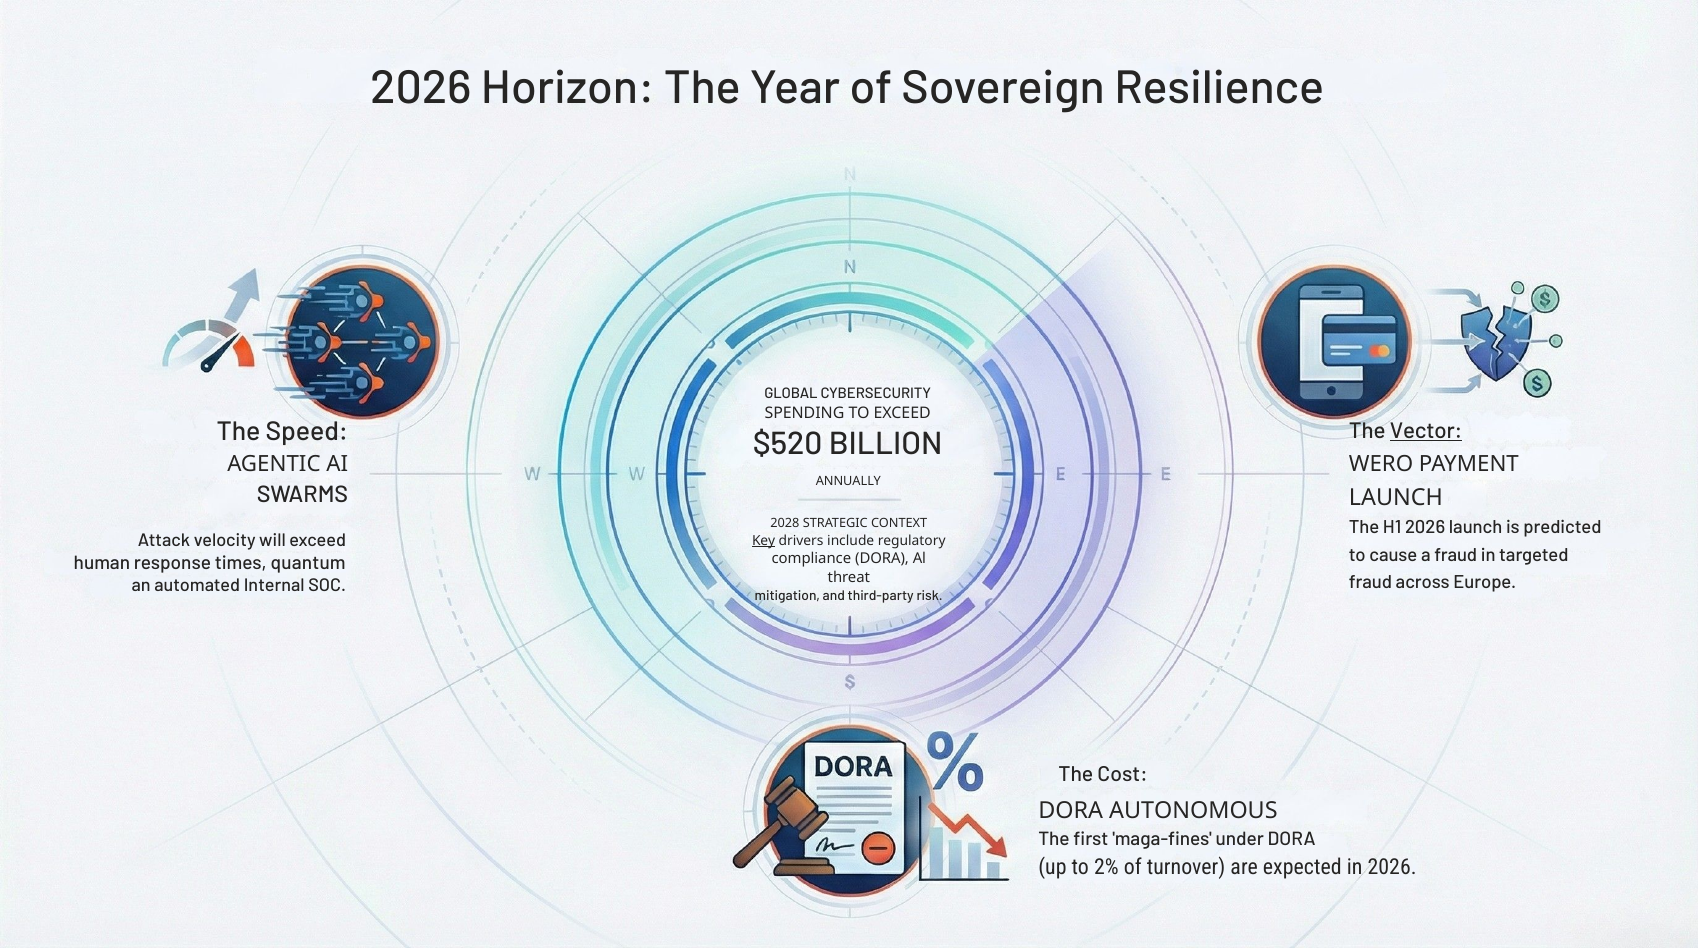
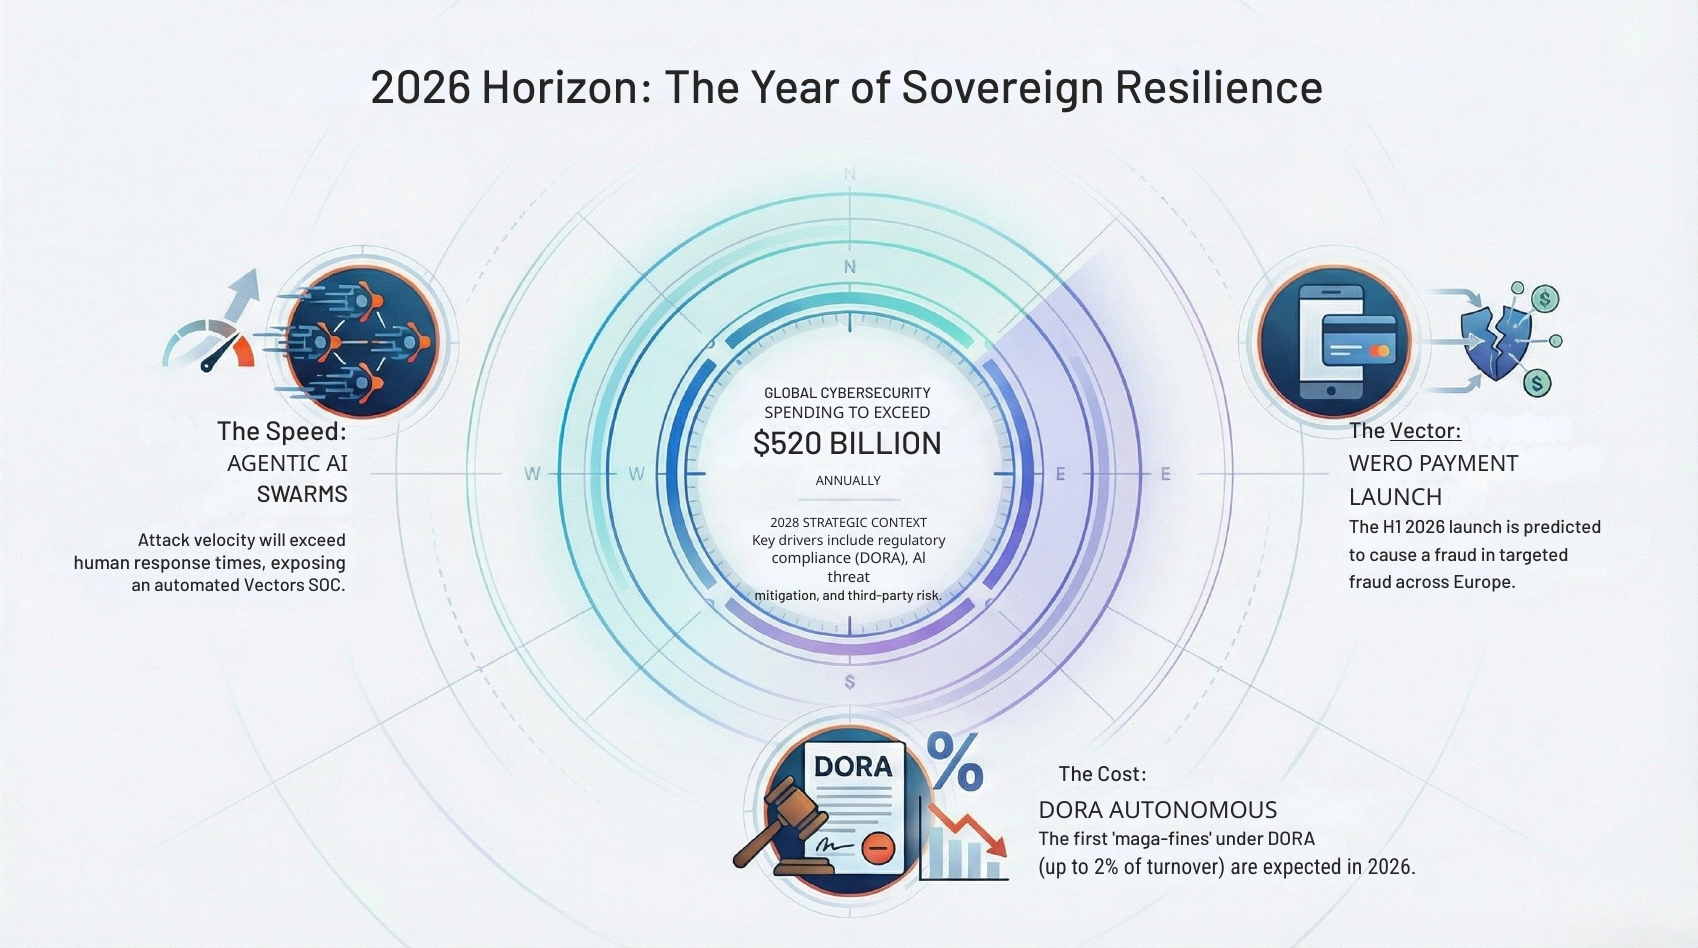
Key underline: present -> none (764, 540)
quantum: quantum -> exposing (308, 563)
Internal: Internal -> Vectors (274, 585)
